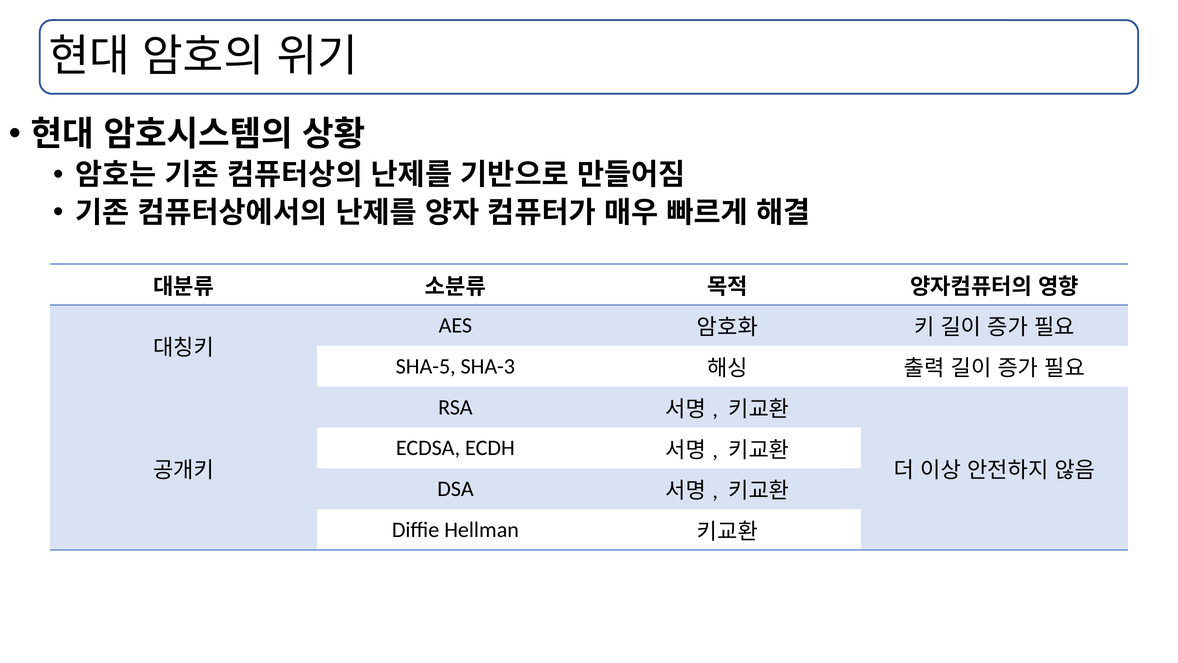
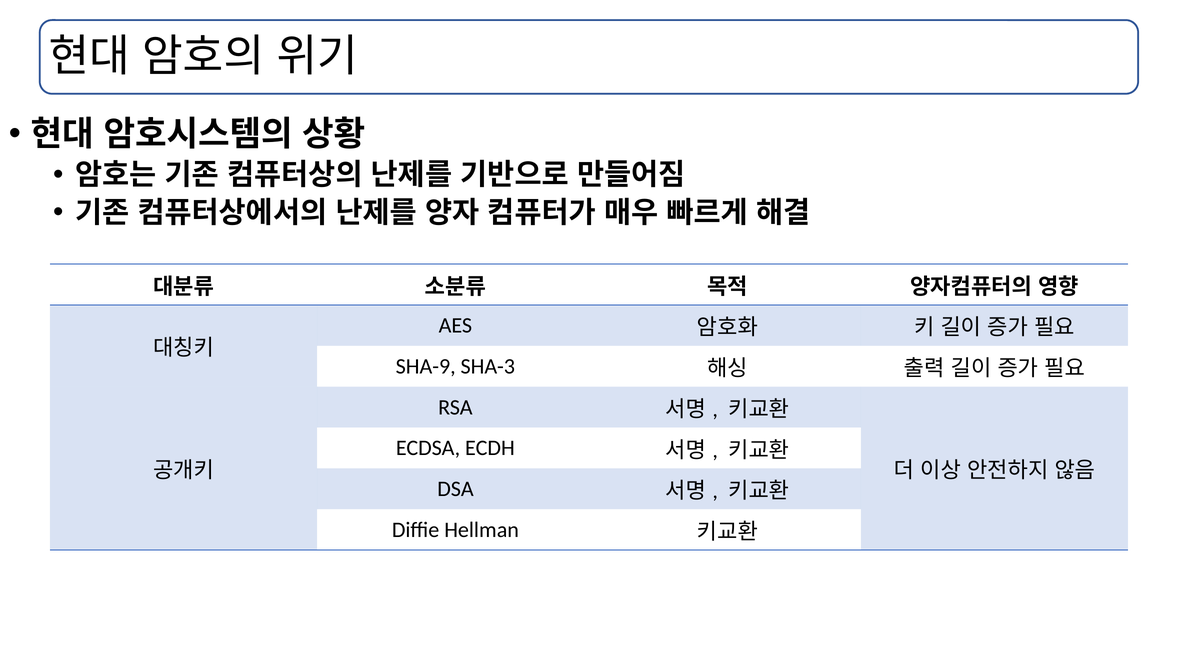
SHA-5: SHA-5 -> SHA-9 (426, 366)
